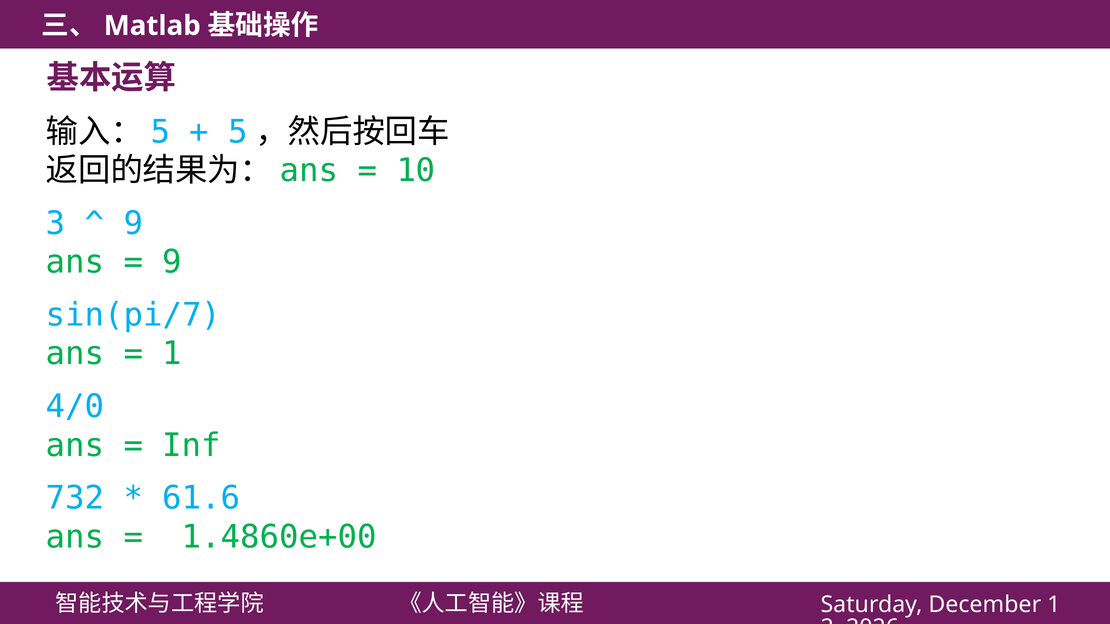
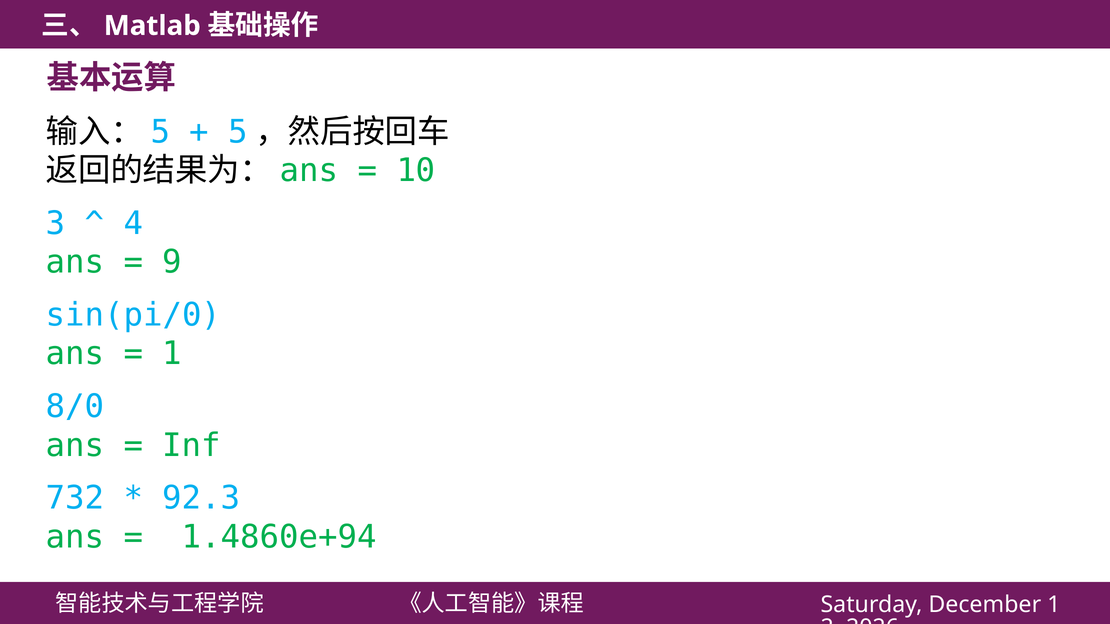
9: 9 -> 4 (133, 224)
sin(pi/7: sin(pi/7 -> sin(pi/0 (133, 315)
4/0: 4/0 -> 8/0 (75, 407)
61.6: 61.6 -> 92.3 (201, 498)
1.4860e+00: 1.4860e+00 -> 1.4860e+94 (279, 537)
